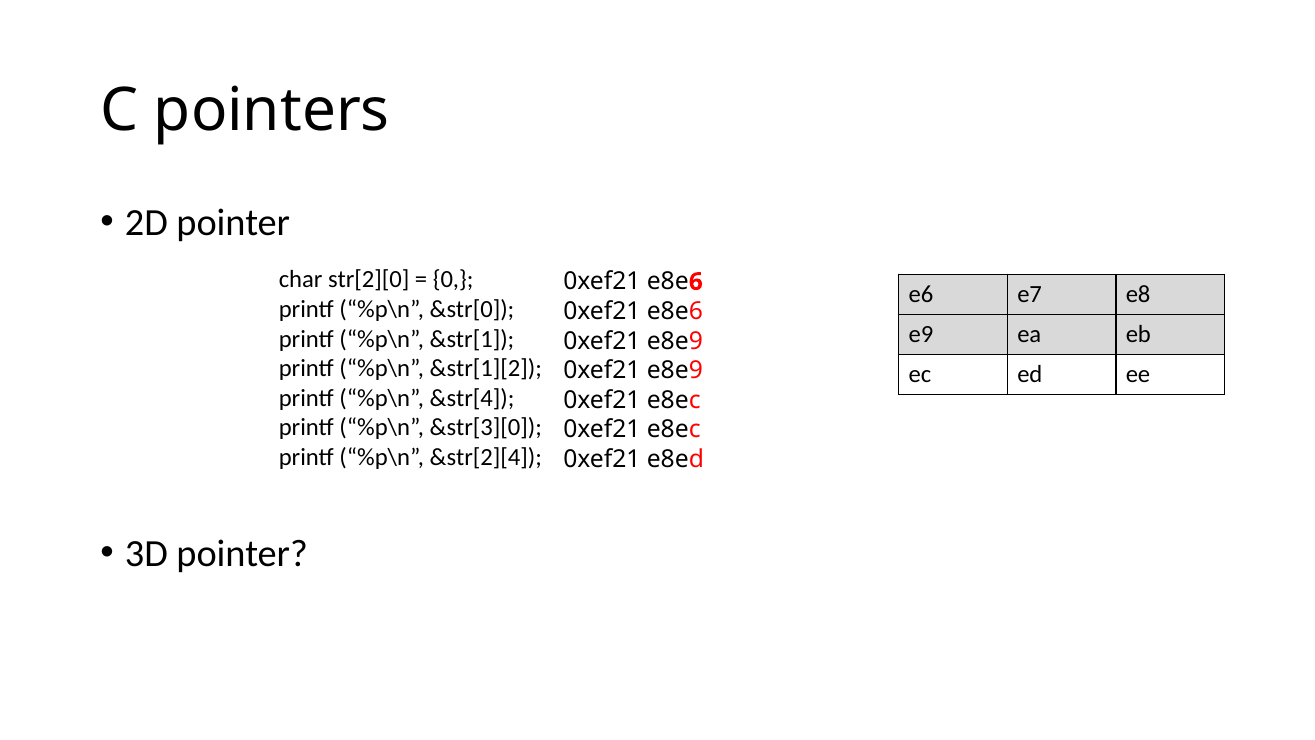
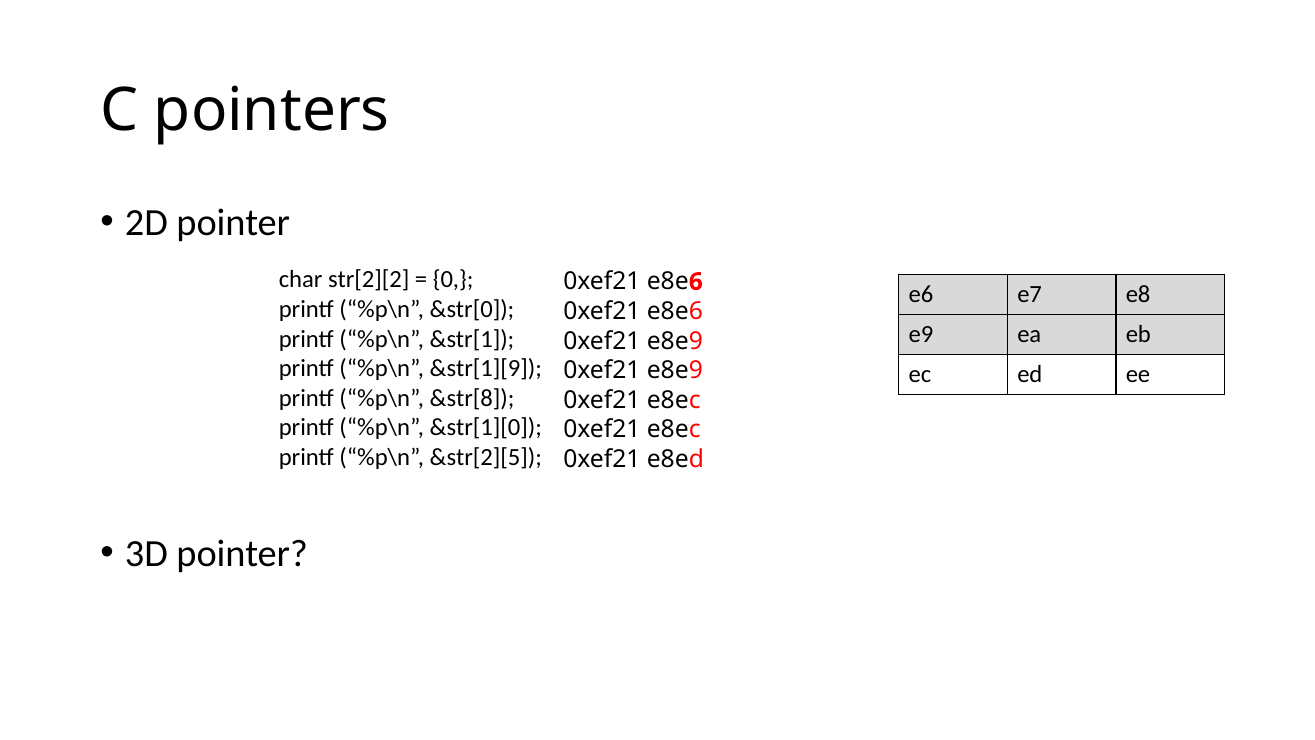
str[2][0: str[2][0 -> str[2][2 (369, 280)
&str[1][2: &str[1][2 -> &str[1][9 (486, 368)
&str[4: &str[4 -> &str[8 (472, 398)
&str[3][0: &str[3][0 -> &str[1][0 (486, 428)
&str[2][4: &str[2][4 -> &str[2][5 (486, 457)
